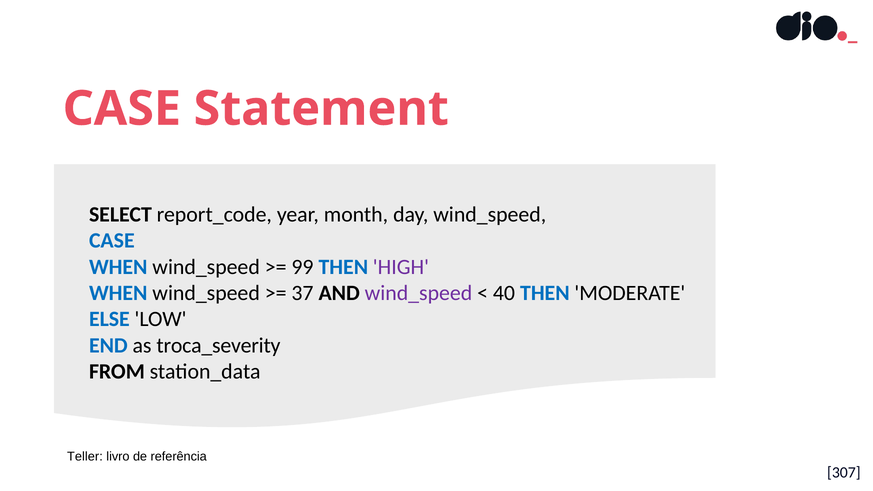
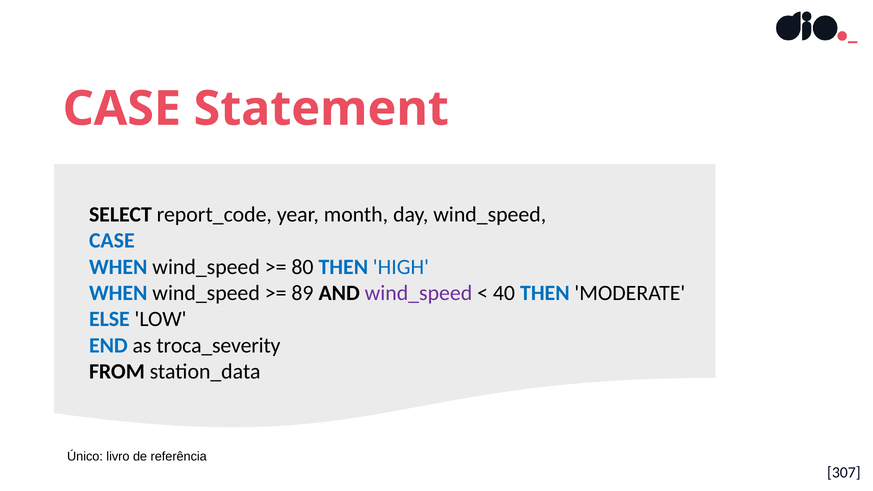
99: 99 -> 80 (302, 267)
HIGH colour: purple -> blue (401, 267)
37: 37 -> 89 (302, 293)
Teller: Teller -> Único (85, 457)
